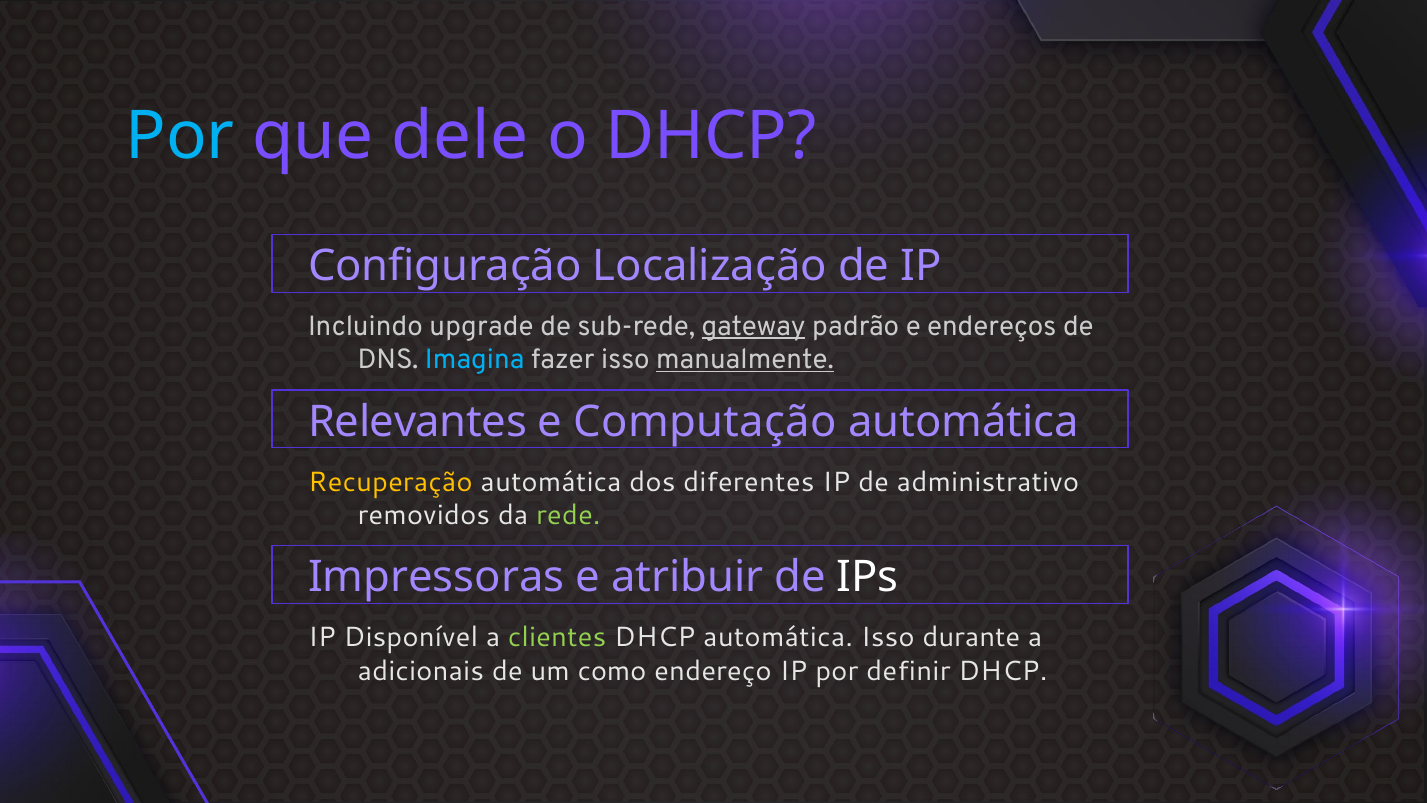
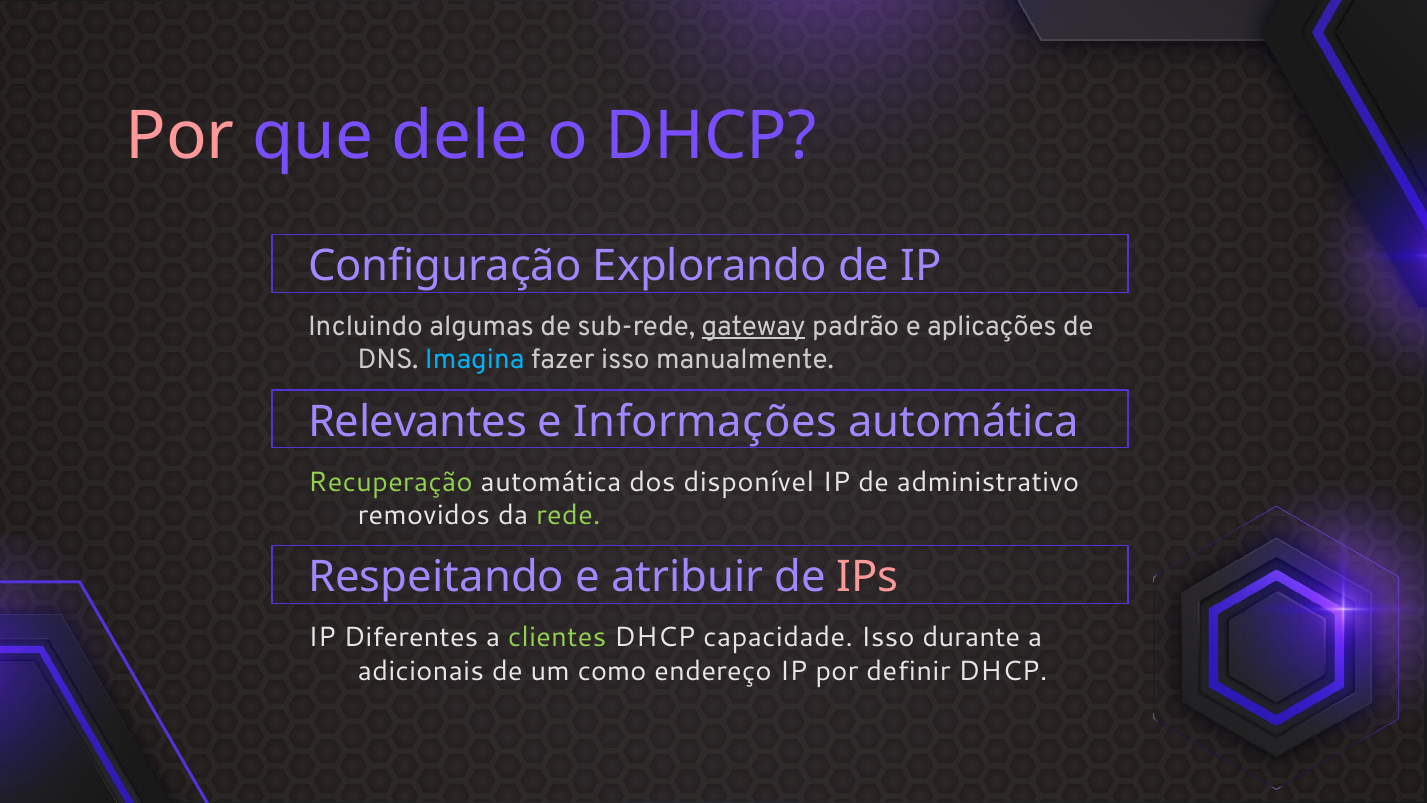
Por colour: light blue -> pink (180, 137)
Localização: Localização -> Explorando (710, 266)
upgrade: upgrade -> algumas (482, 326)
endereços: endereços -> aplicações (992, 326)
manualmente underline: present -> none (745, 360)
Computação: Computação -> Informações (705, 422)
Recuperação colour: yellow -> light green (390, 482)
diferentes: diferentes -> disponível (749, 482)
Impressoras: Impressoras -> Respeitando (436, 577)
IPs colour: white -> pink (868, 577)
Disponível: Disponível -> Diferentes (411, 637)
DHCP automática: automática -> capacidade (778, 637)
